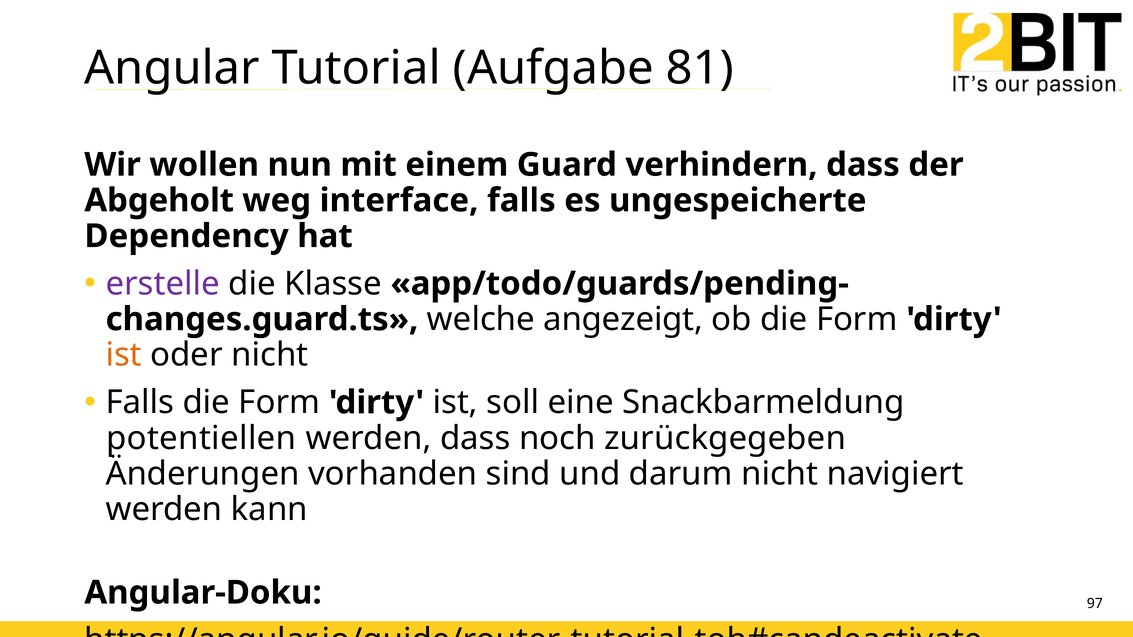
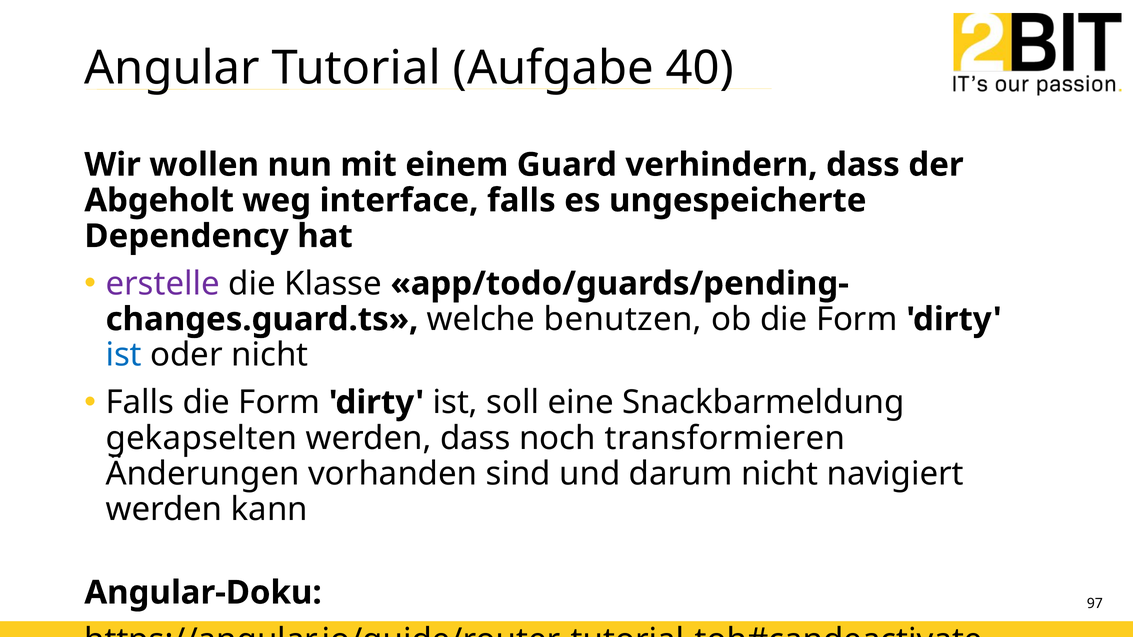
81: 81 -> 40 (700, 68)
angezeigt: angezeigt -> benutzen (623, 319)
ist colour: orange -> blue (124, 355)
potentiellen: potentiellen -> gekapselten (201, 438)
zurückgegeben: zurückgegeben -> transformieren (725, 438)
